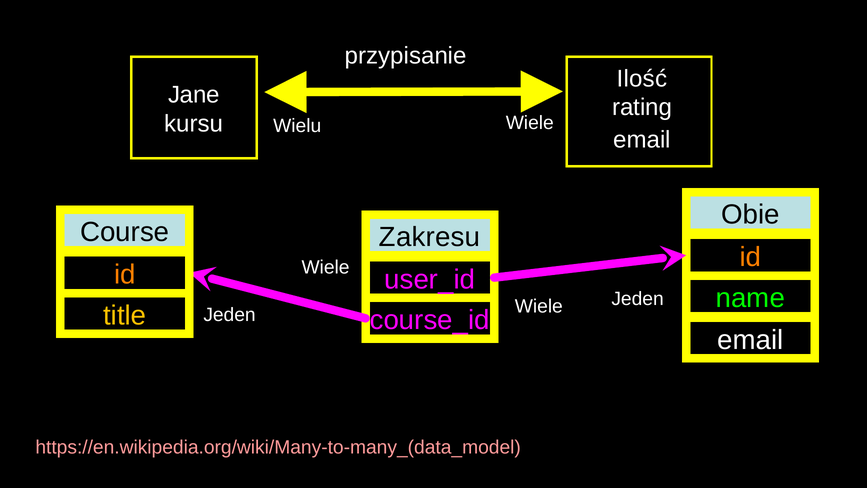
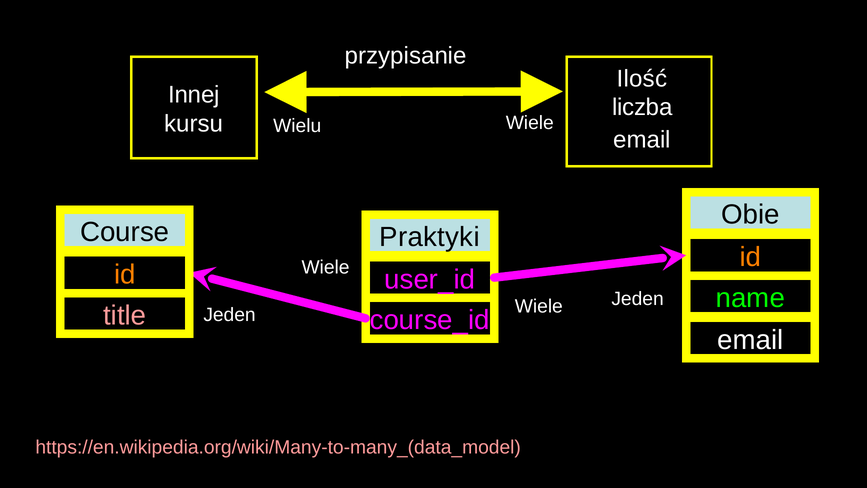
Jane: Jane -> Innej (194, 95)
rating: rating -> liczba (642, 107)
Zakresu: Zakresu -> Praktyki (430, 237)
title colour: yellow -> pink (125, 315)
